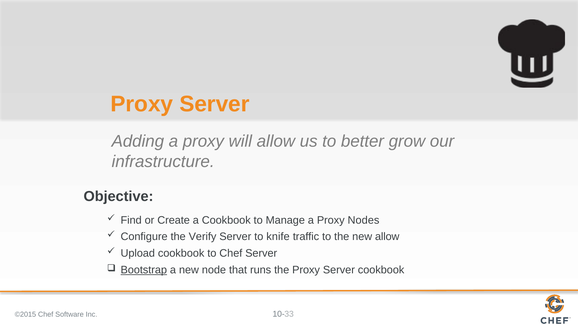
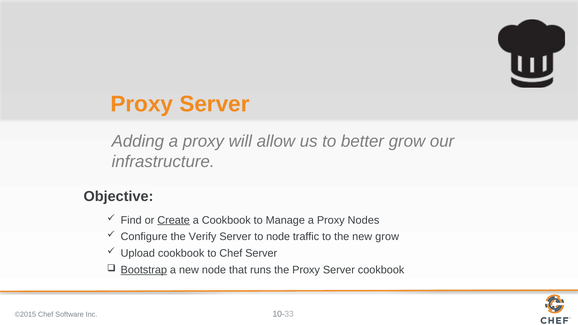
Create underline: none -> present (174, 220)
to knife: knife -> node (278, 237)
new allow: allow -> grow (387, 237)
